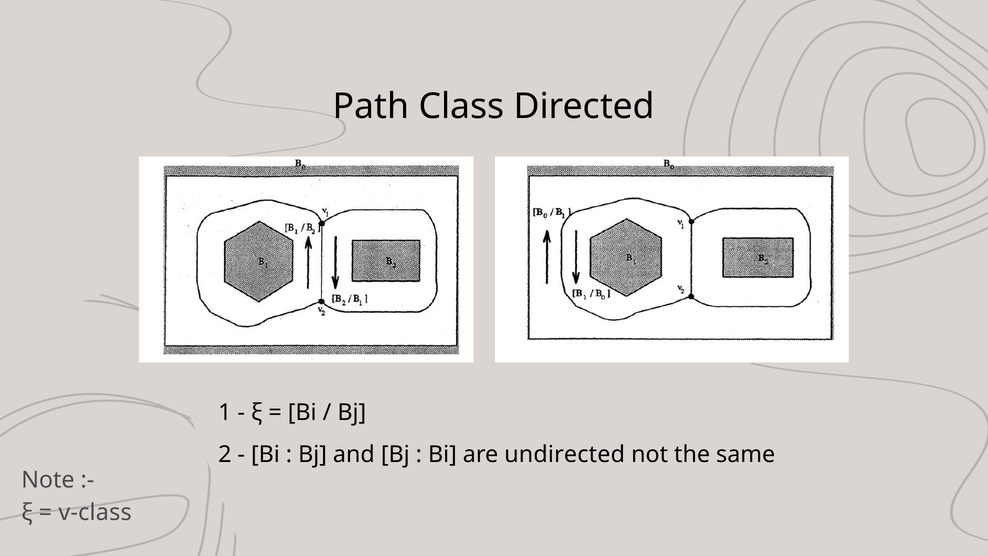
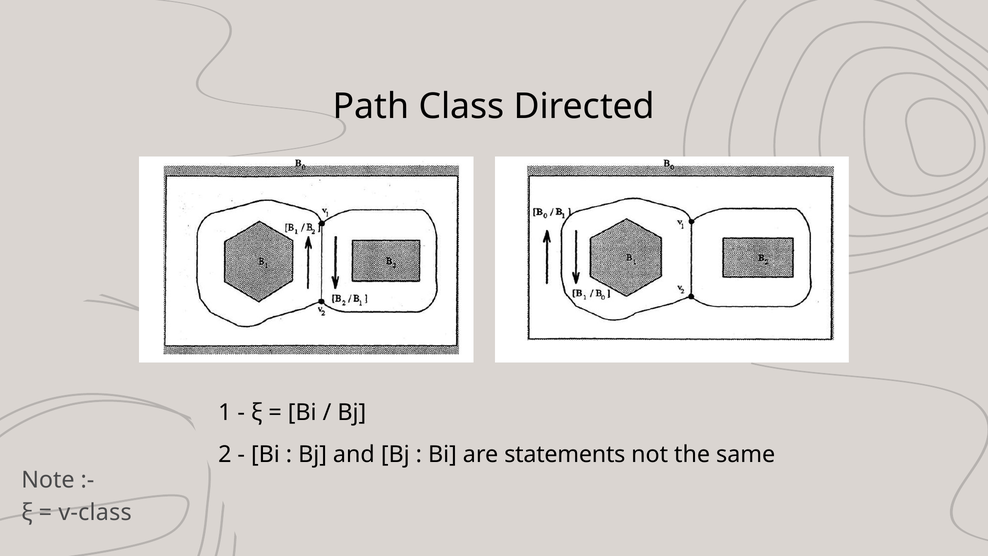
undirected: undirected -> statements (565, 455)
